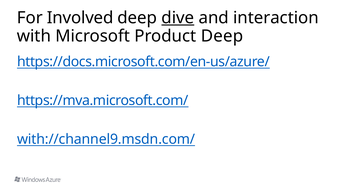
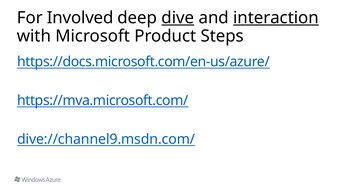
interaction underline: none -> present (276, 18)
Product Deep: Deep -> Steps (222, 36)
with://channel9.msdn.com/: with://channel9.msdn.com/ -> dive://channel9.msdn.com/ (106, 139)
